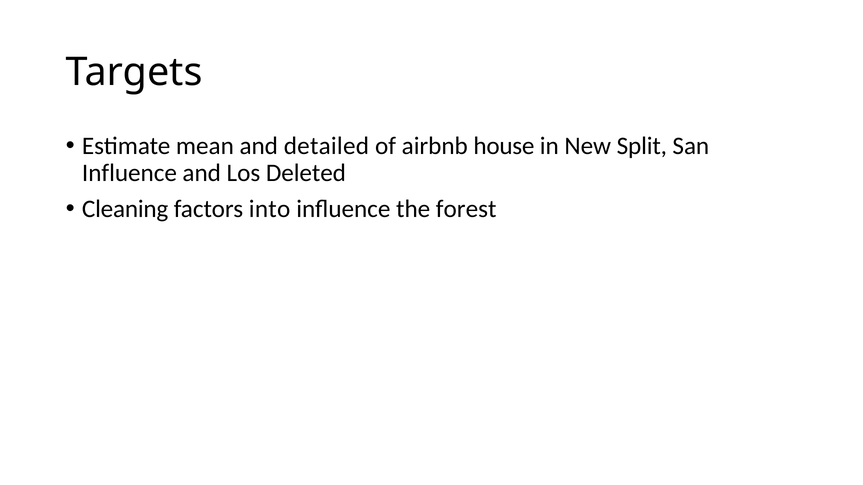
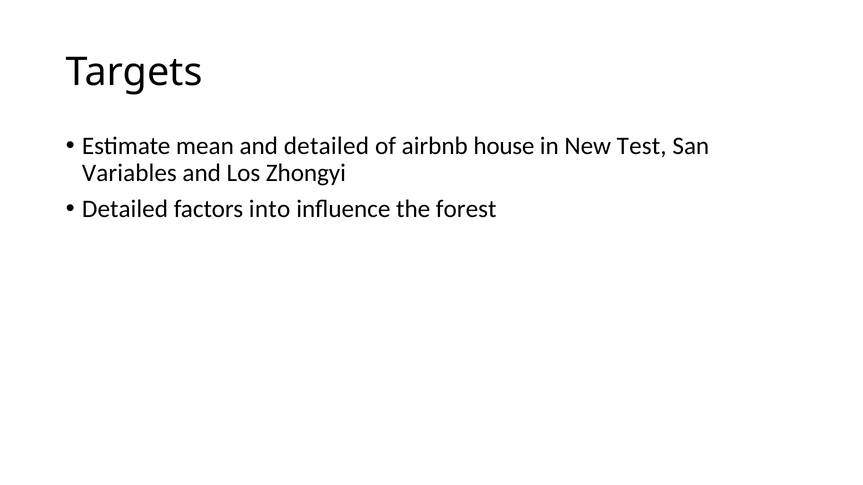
Split: Split -> Test (642, 146)
Influence: Influence -> Variables (129, 173)
Deleted: Deleted -> Zhongyi (306, 173)
Cleaning: Cleaning -> Detailed (125, 209)
